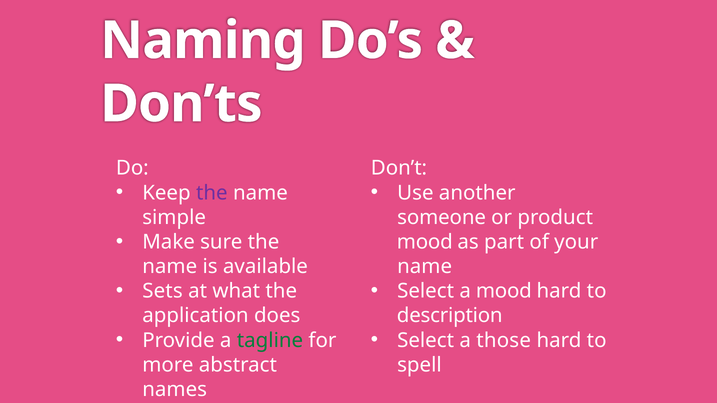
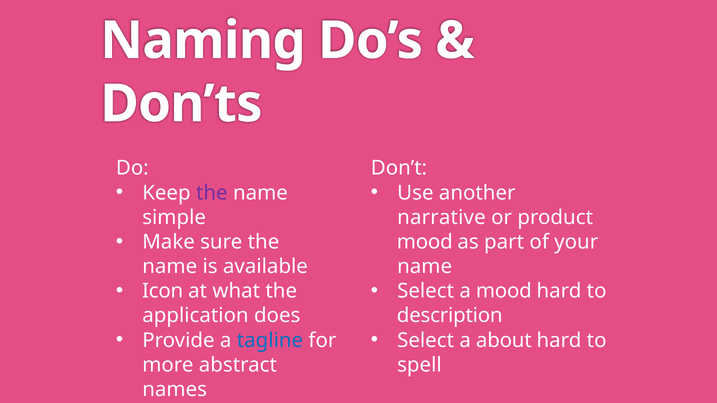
someone: someone -> narrative (441, 218)
Sets: Sets -> Icon (163, 291)
tagline colour: green -> blue (270, 341)
those: those -> about (504, 341)
